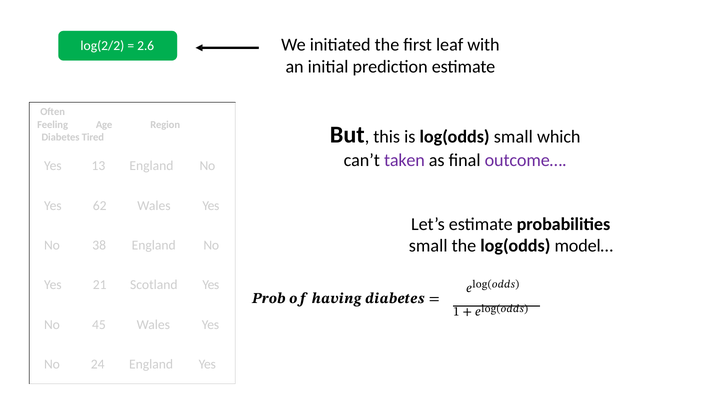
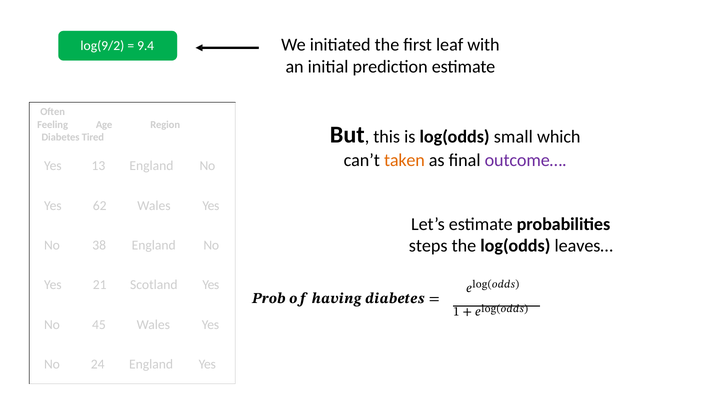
log(2/2: log(2/2 -> log(9/2 (102, 46)
2.6: 2.6 -> 9.4 (146, 46)
taken colour: purple -> orange (404, 160)
small: small -> steps (428, 246)
model…: model… -> leaves… (584, 246)
